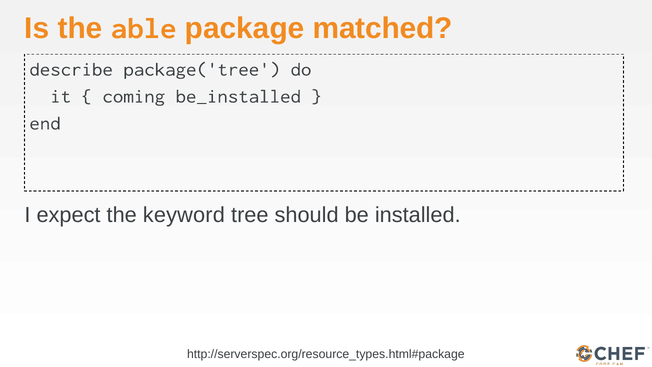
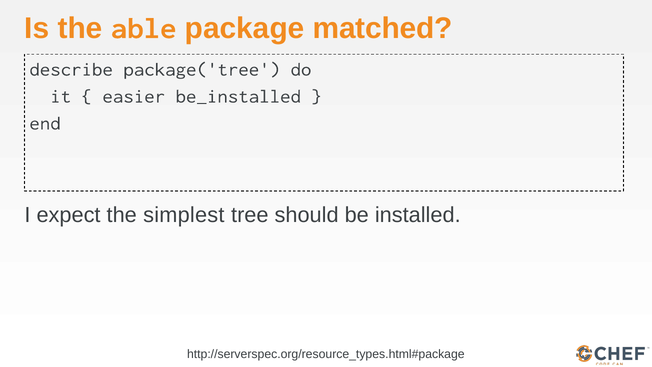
coming: coming -> easier (134, 96)
keyword: keyword -> simplest (184, 215)
